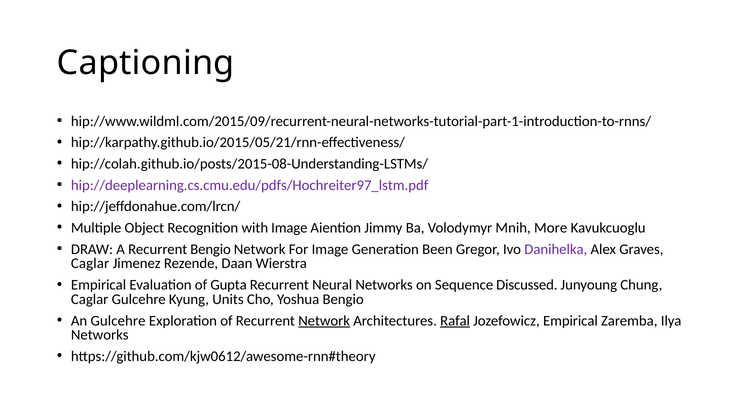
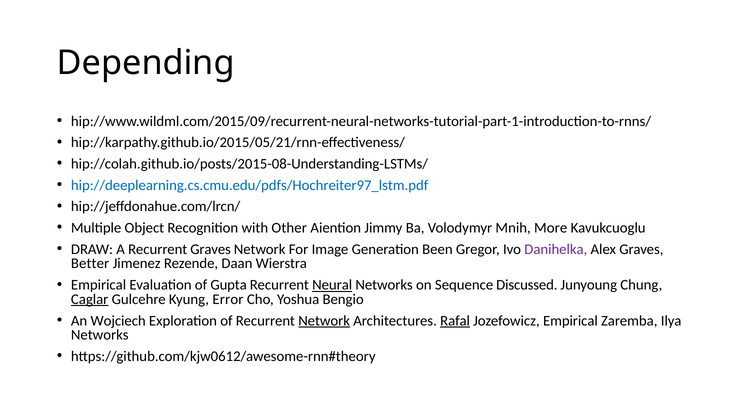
Captioning: Captioning -> Depending (146, 63)
hip://deeplearning.cs.cmu.edu/pdfs/Hochreiter97_lstm.pdf colour: purple -> blue (250, 185)
with Image: Image -> Other (289, 228)
Recurrent Bengio: Bengio -> Graves (211, 249)
Caglar: Caglar -> Better (90, 264)
Neural underline: none -> present (332, 285)
Caglar underline: none -> present (90, 299)
Units: Units -> Error (228, 299)
An Gulcehre: Gulcehre -> Wojciech (118, 321)
